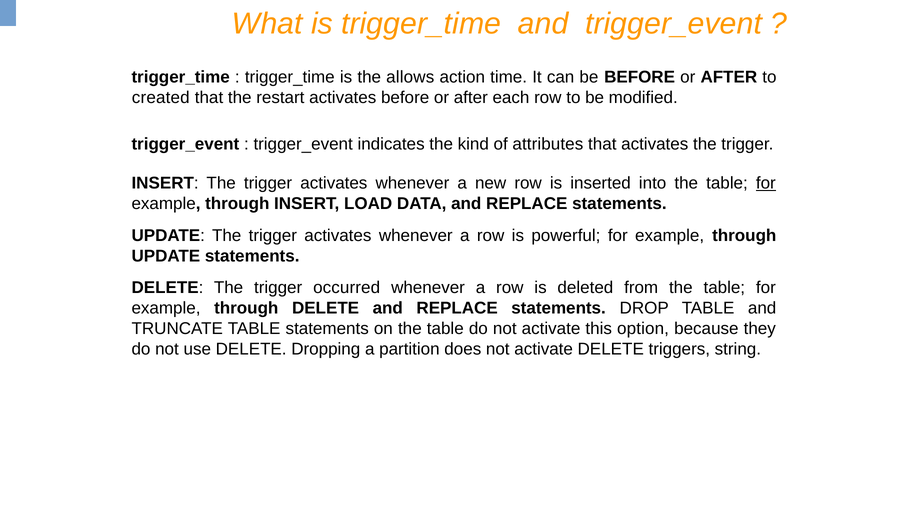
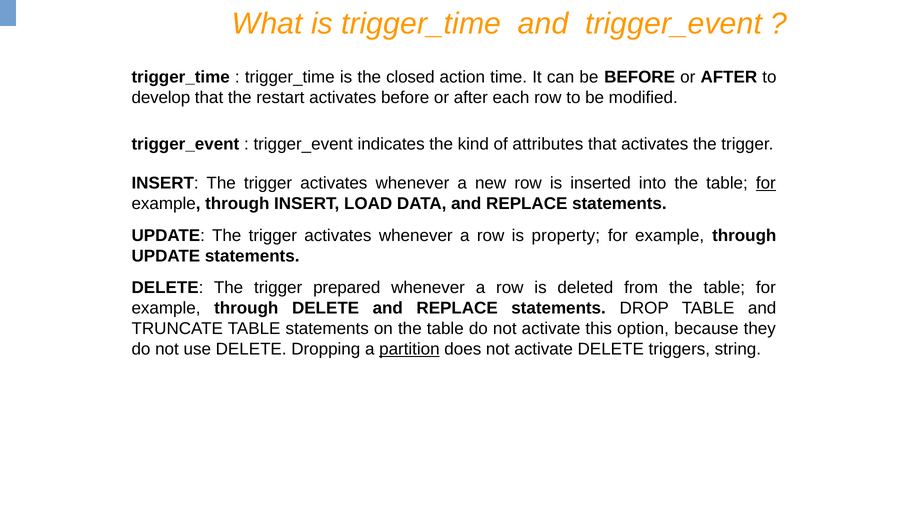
allows: allows -> closed (410, 77)
created: created -> develop (161, 98)
powerful: powerful -> property (566, 235)
occurred: occurred -> prepared (347, 288)
partition underline: none -> present (409, 349)
